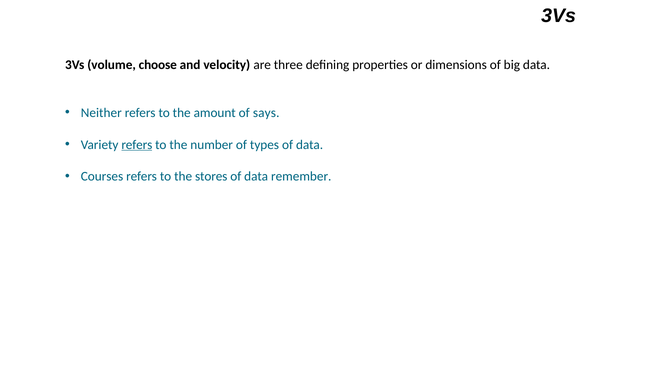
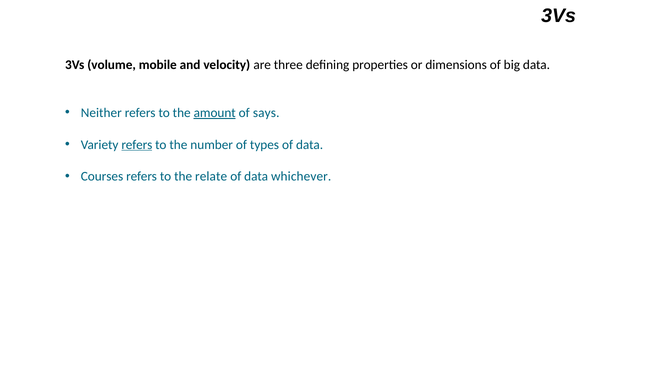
choose: choose -> mobile (158, 65)
amount underline: none -> present (215, 113)
stores: stores -> relate (211, 176)
remember: remember -> whichever (301, 176)
